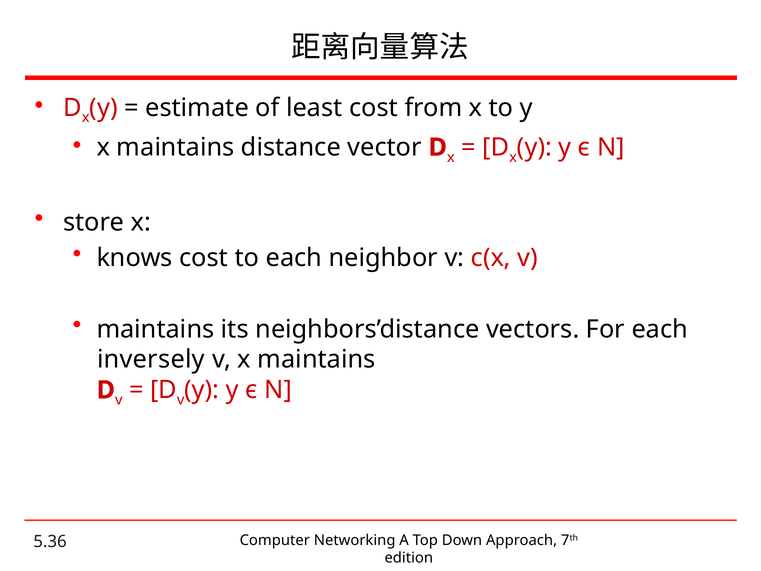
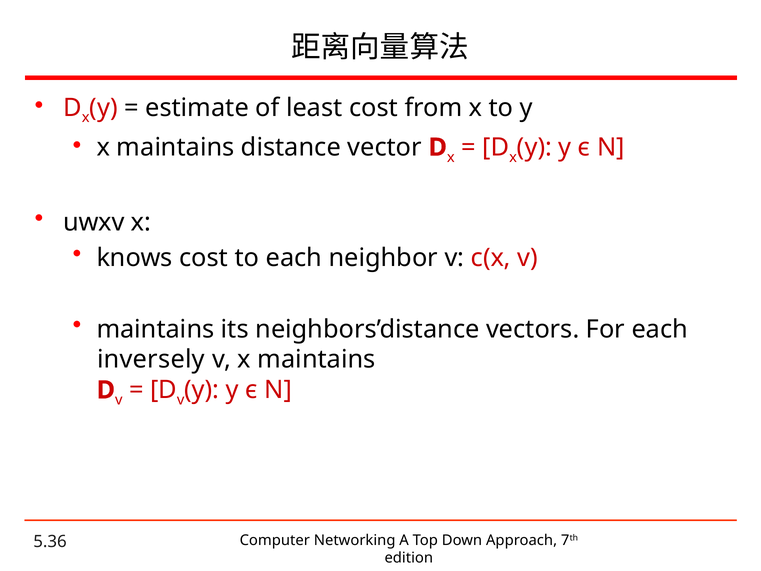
store: store -> uwxv (94, 223)
